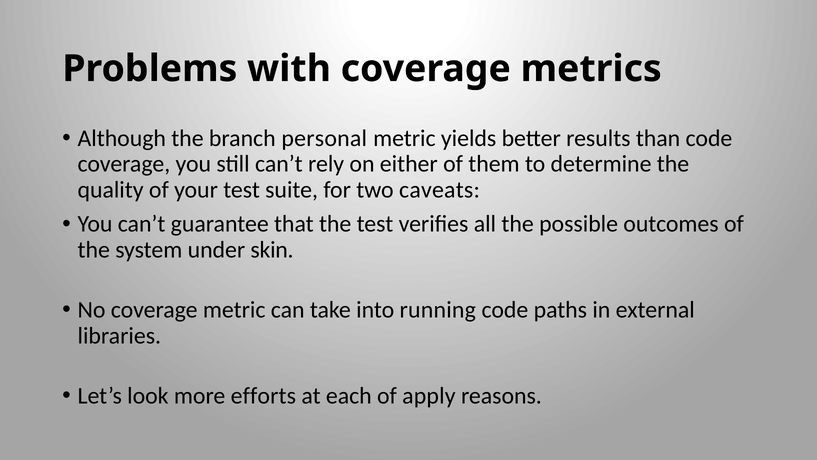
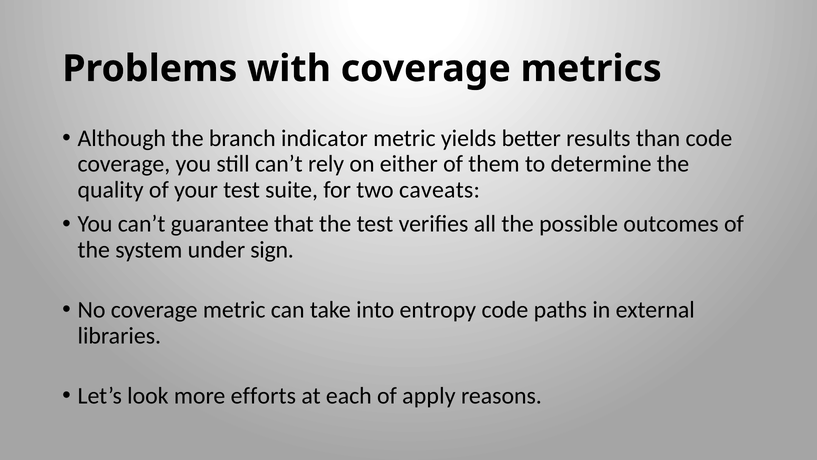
personal: personal -> indicator (324, 138)
skin: skin -> sign (272, 250)
running: running -> entropy (438, 310)
